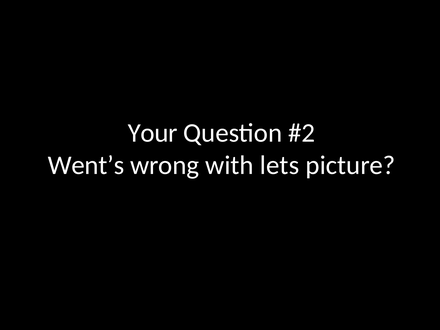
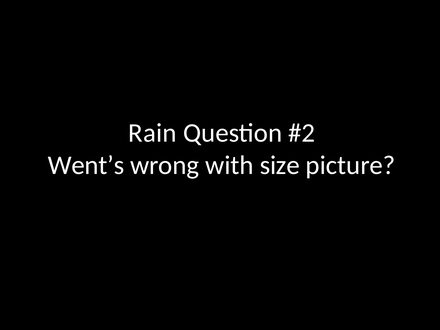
Your: Your -> Rain (152, 133)
lets: lets -> size (280, 165)
